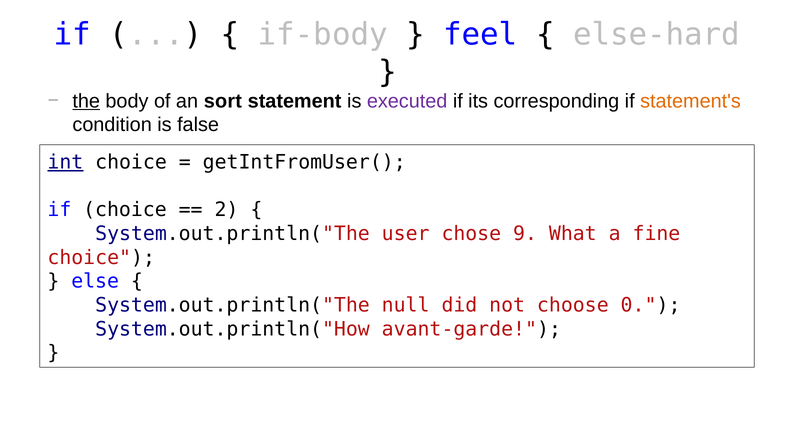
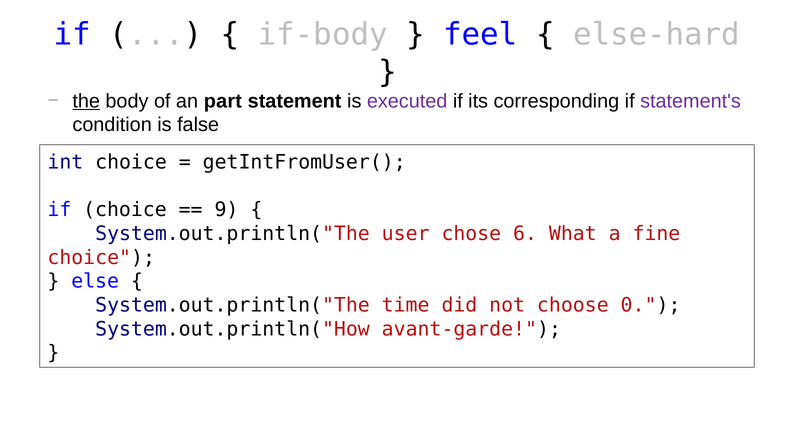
sort: sort -> part (223, 101)
statement's colour: orange -> purple (691, 101)
int underline: present -> none (65, 162)
2: 2 -> 9 (227, 210)
9: 9 -> 6 (525, 234)
null: null -> time (406, 305)
